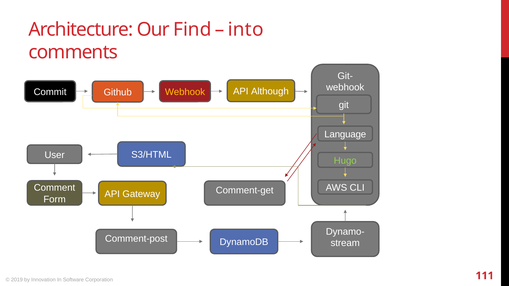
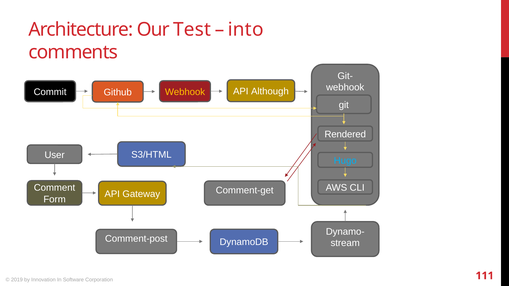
Find: Find -> Test (192, 29)
Language: Language -> Rendered (345, 134)
Hugo colour: light green -> light blue (345, 161)
